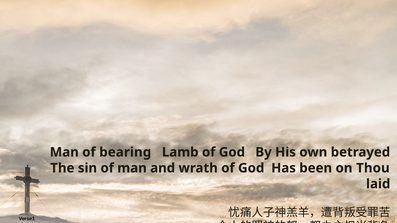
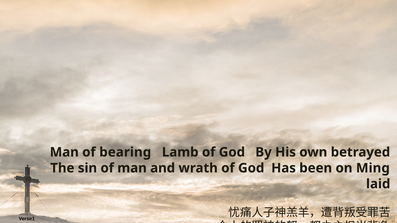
Thou: Thou -> Ming (373, 168)
